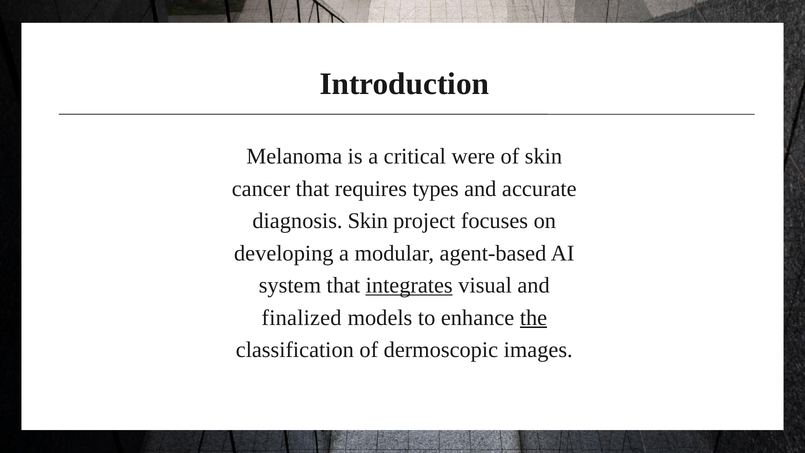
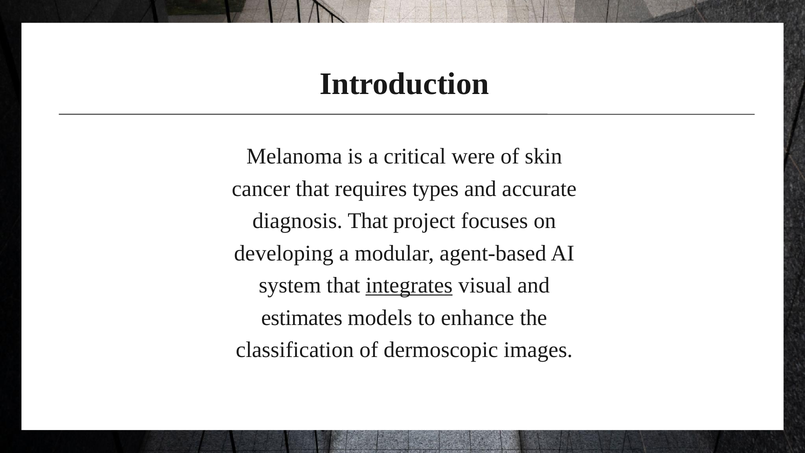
diagnosis Skin: Skin -> That (368, 221)
finalized: finalized -> estimates (302, 318)
the underline: present -> none (534, 318)
